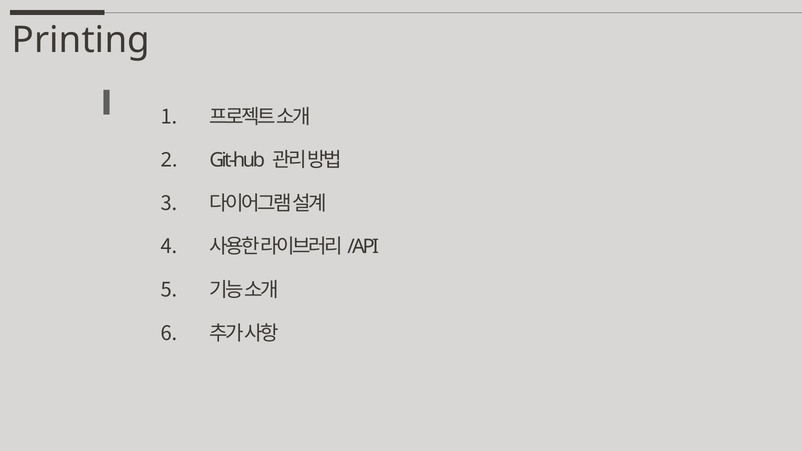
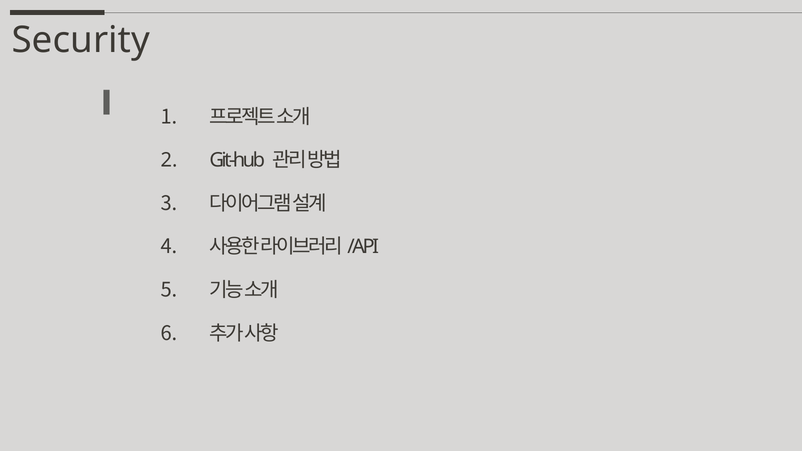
Printing: Printing -> Security (81, 40)
